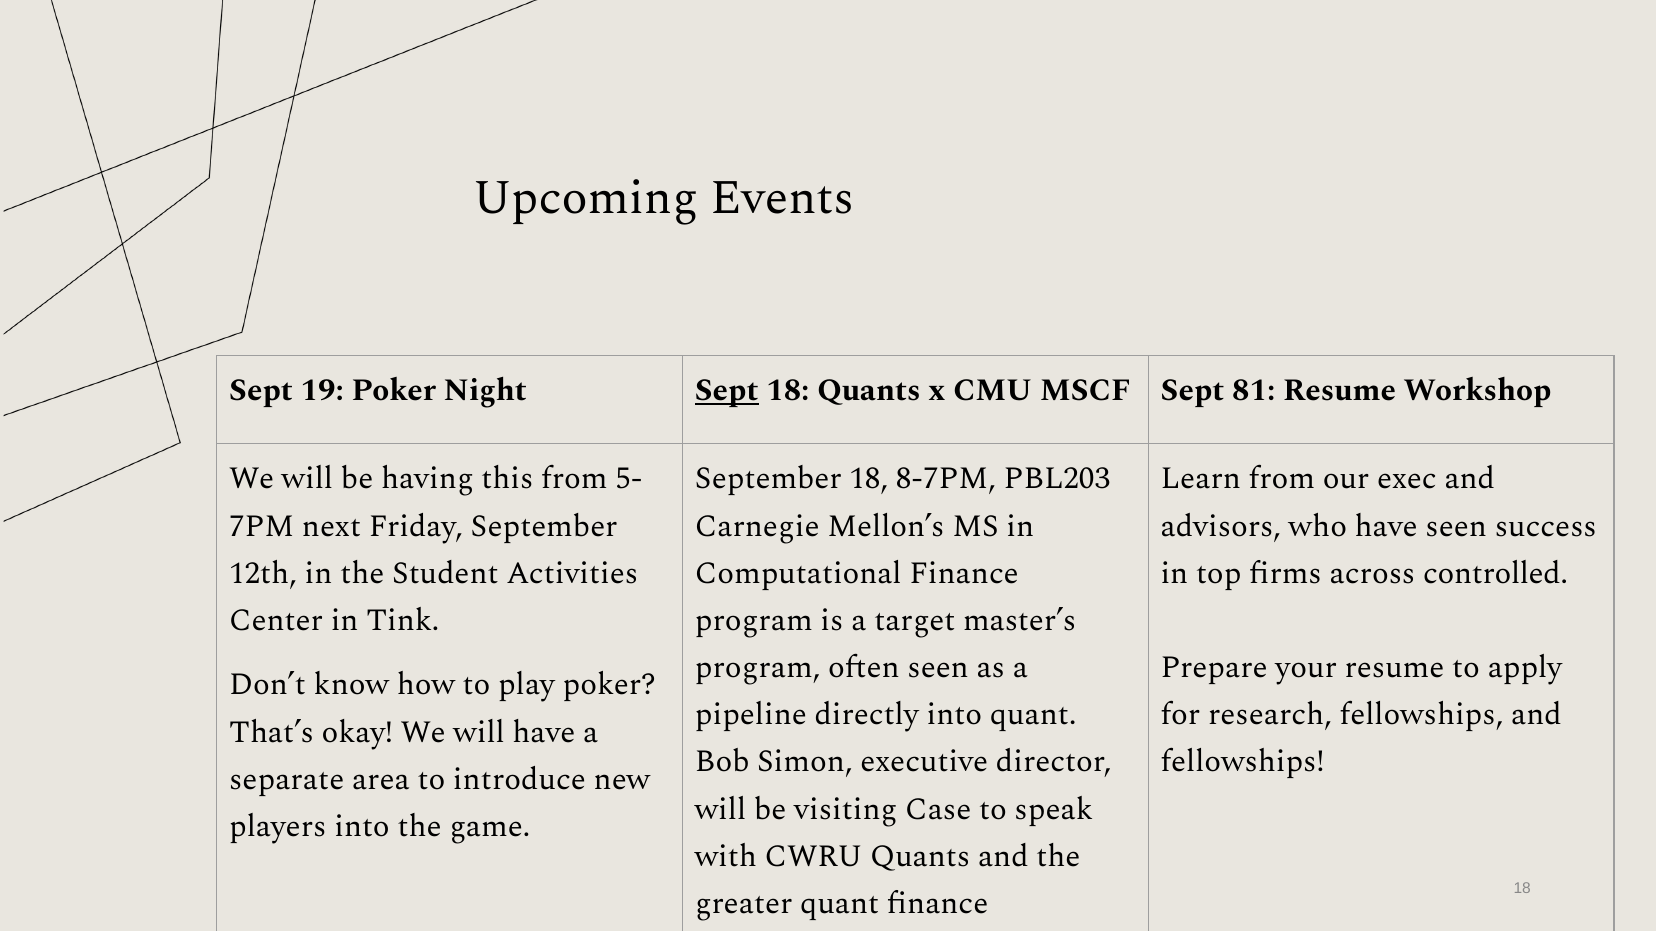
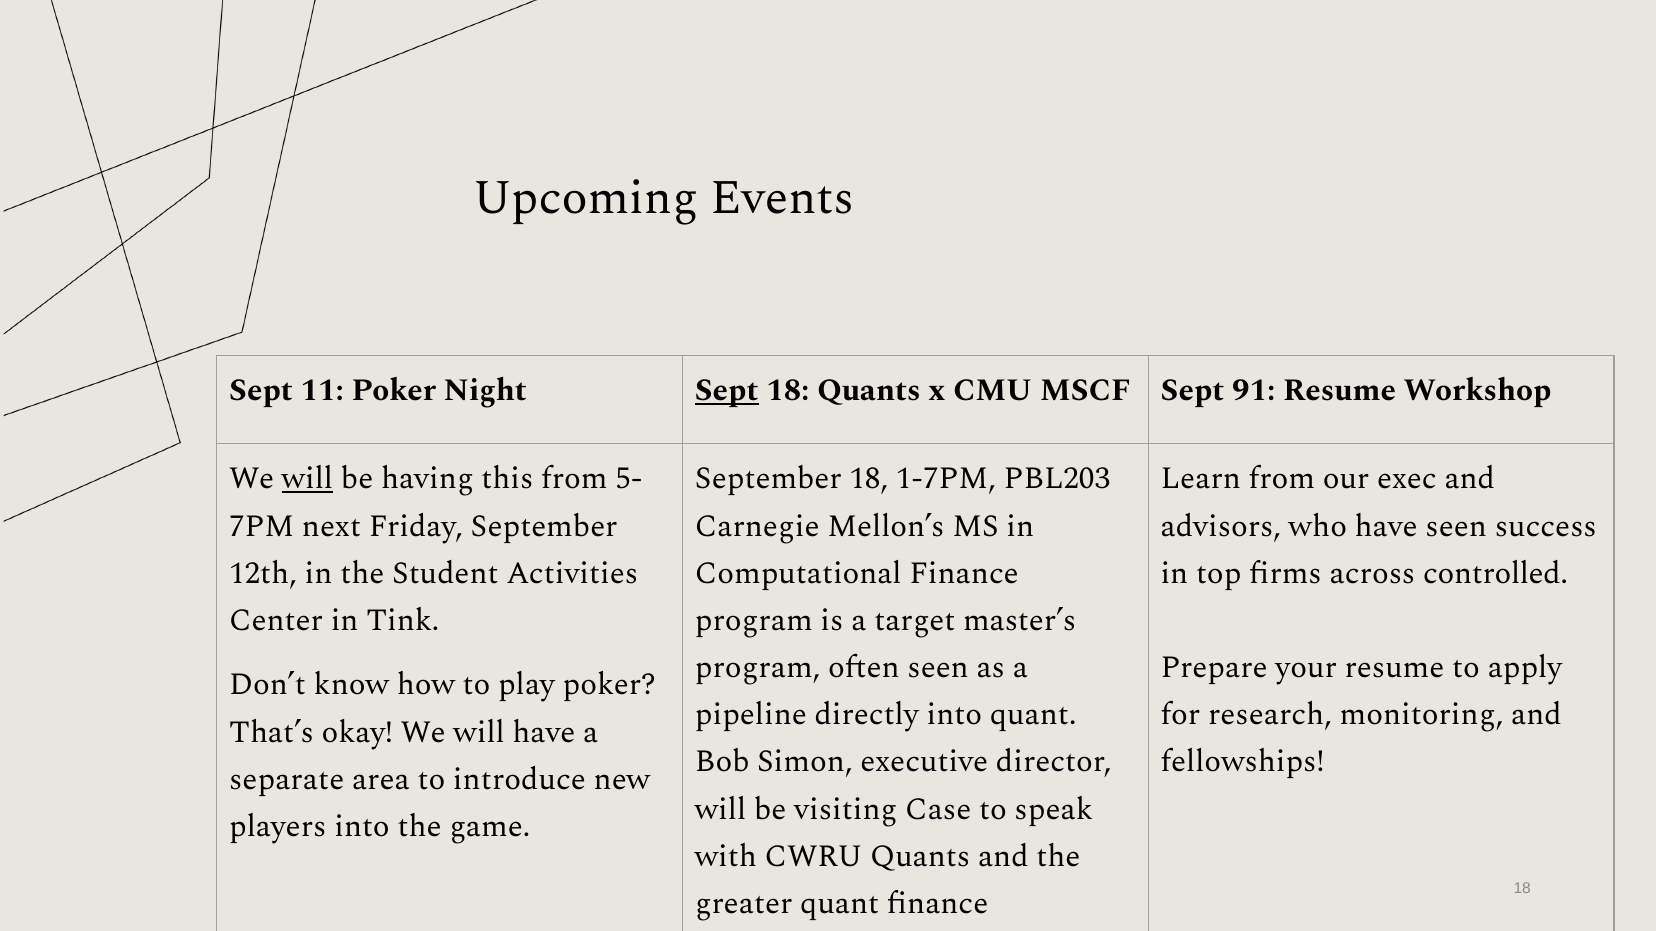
19: 19 -> 11 (322, 391)
81: 81 -> 91 (1254, 391)
will underline: none -> present (307, 479)
8-7PM: 8-7PM -> 1-7PM (946, 479)
research fellowships: fellowships -> monitoring (1422, 715)
